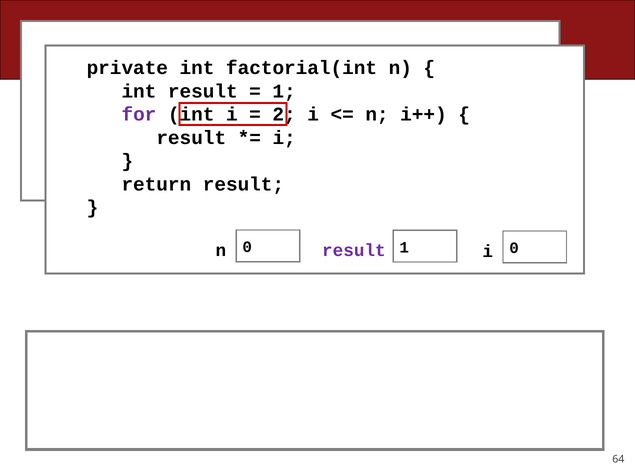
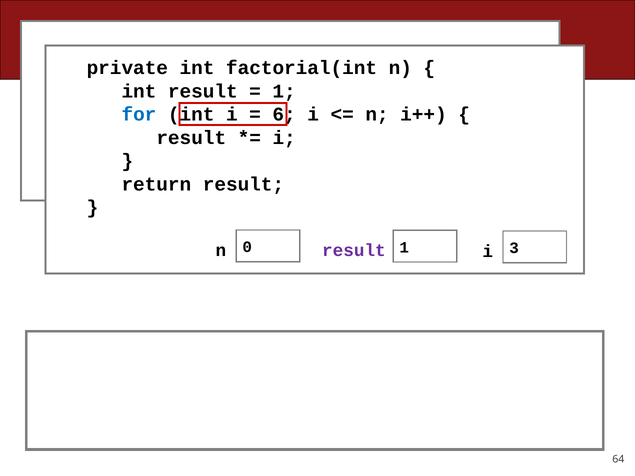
for colour: purple -> blue (139, 114)
2: 2 -> 6 (284, 114)
n 0: 0 -> 3 (514, 248)
